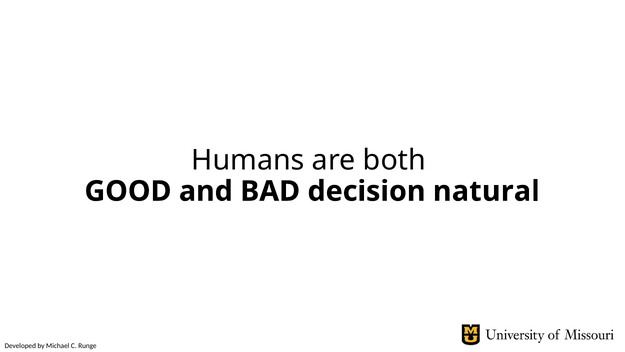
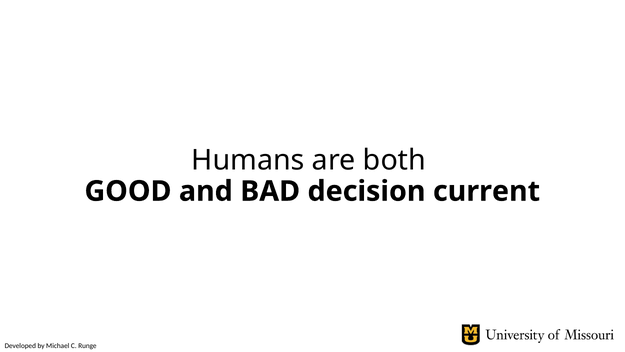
natural: natural -> current (487, 191)
